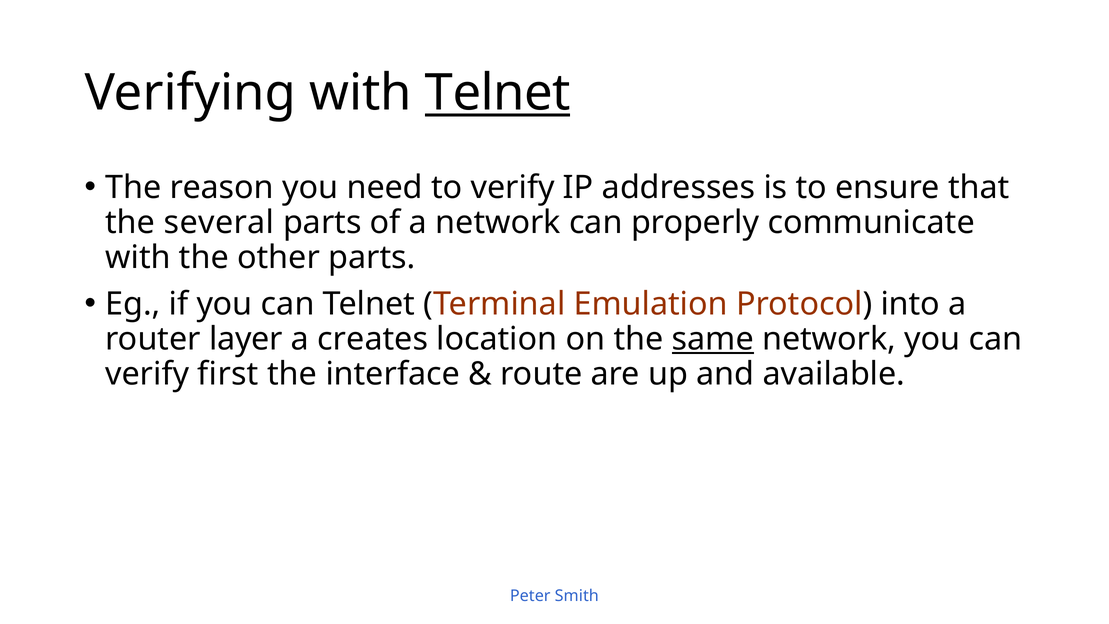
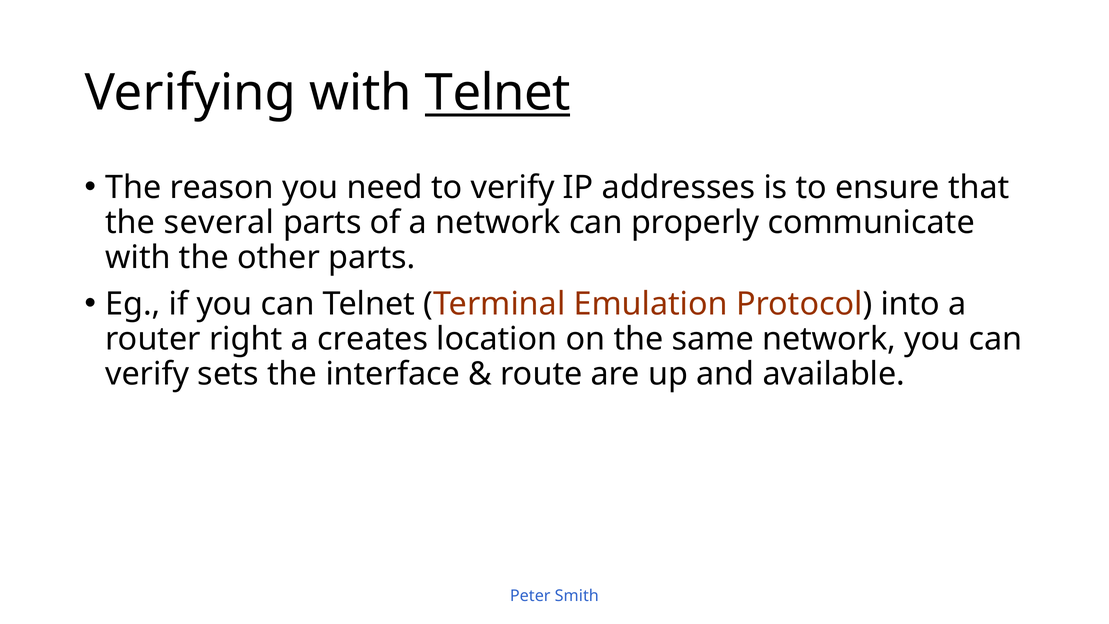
layer: layer -> right (246, 339)
same underline: present -> none (713, 339)
first: first -> sets (228, 374)
